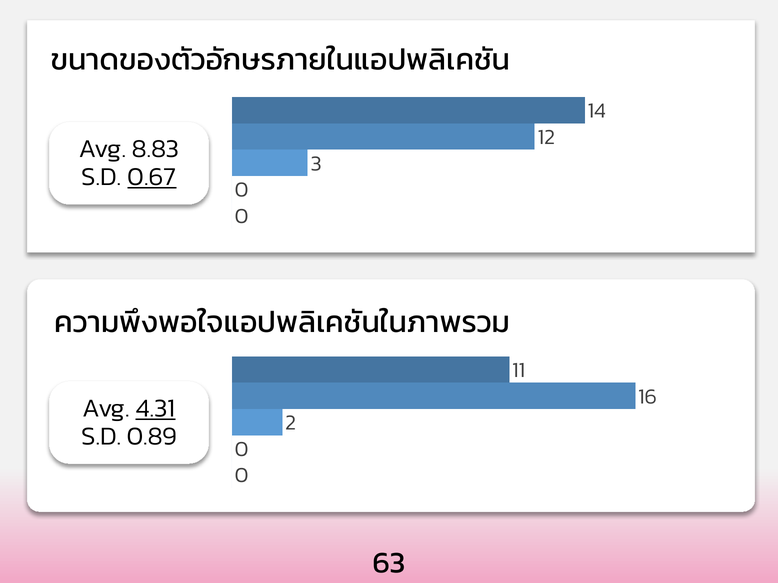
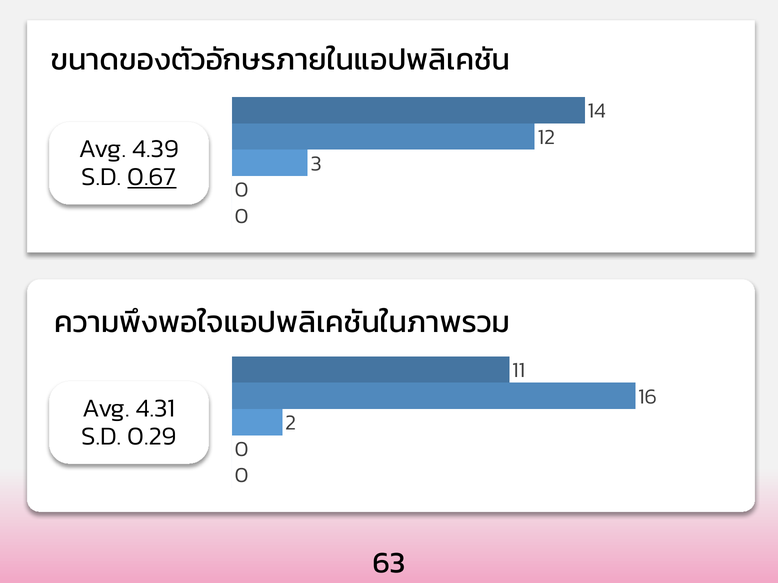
8.83: 8.83 -> 4.39 (155, 149)
4.31 underline: present -> none (155, 408)
0.89: 0.89 -> 0.29 (152, 436)
